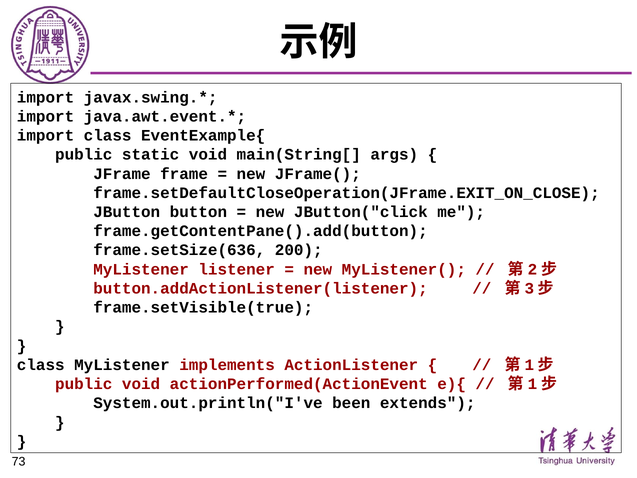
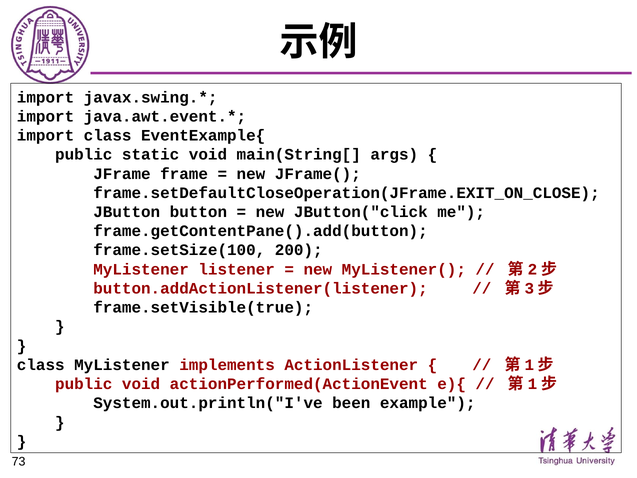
frame.setSize(636: frame.setSize(636 -> frame.setSize(100 (179, 250)
extends: extends -> example (428, 403)
